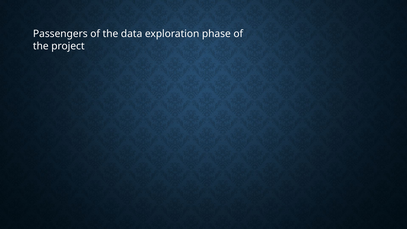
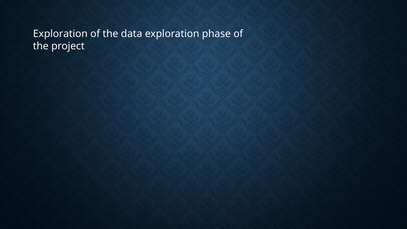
Passengers: Passengers -> Exploration (60, 34)
